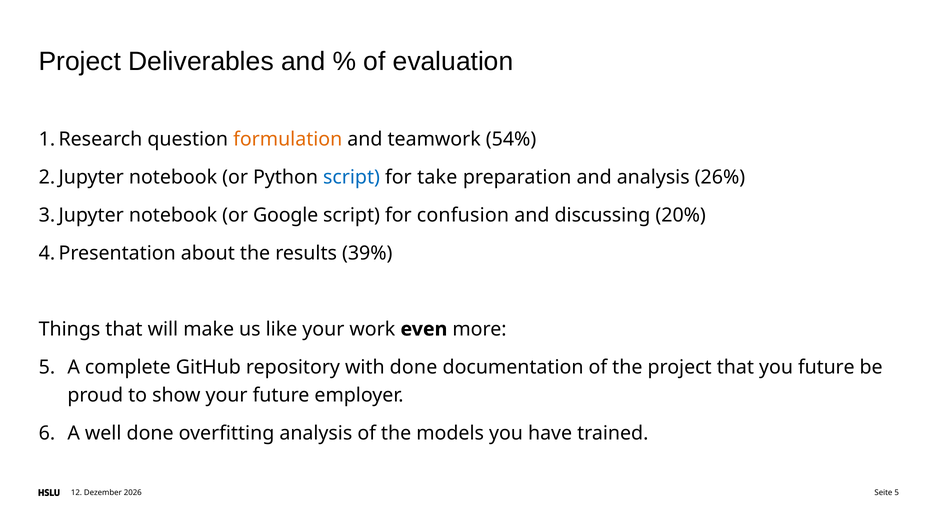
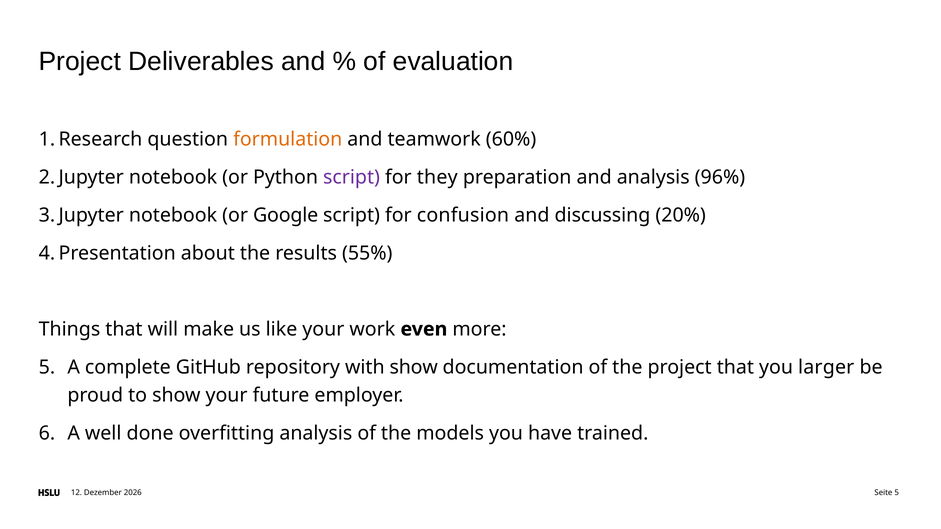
54%: 54% -> 60% (511, 139)
script colour: blue -> purple (352, 177)
take: take -> they (437, 177)
26%: 26% -> 96% (720, 177)
39%: 39% -> 55% (367, 253)
with done: done -> show (414, 367)
you future: future -> larger (826, 367)
